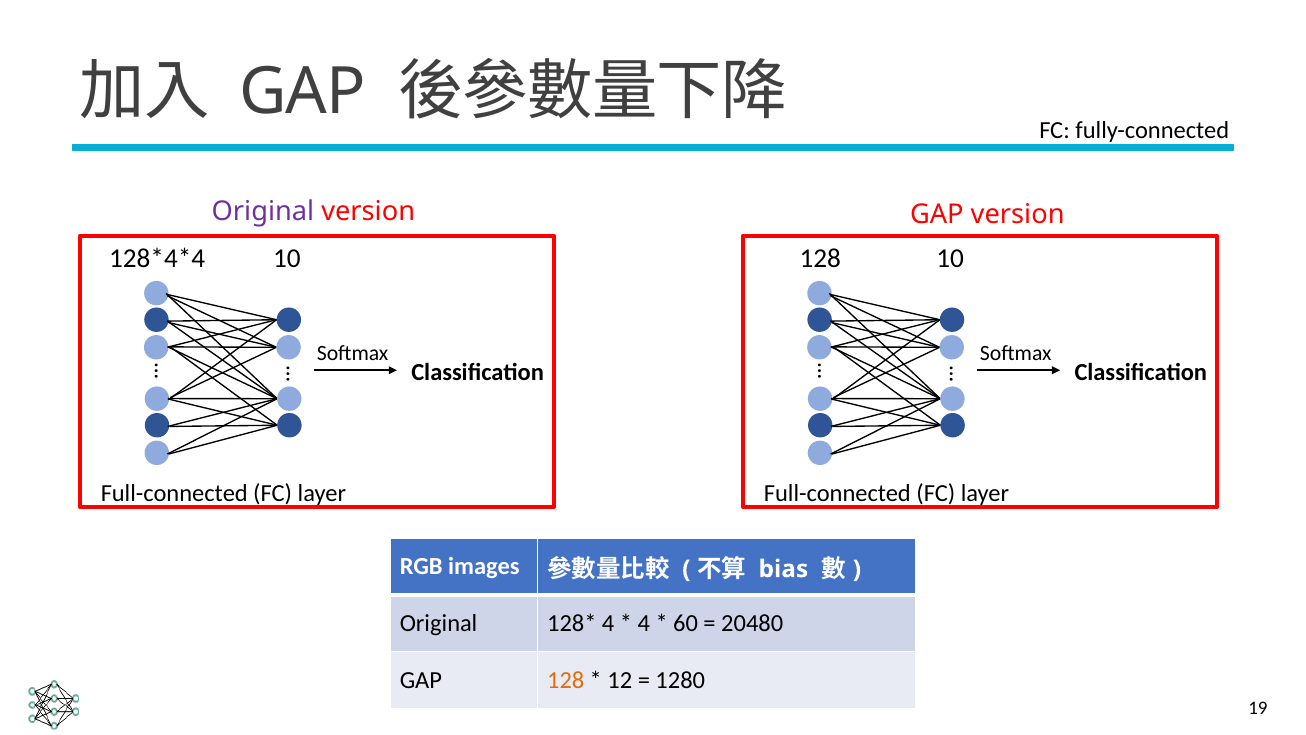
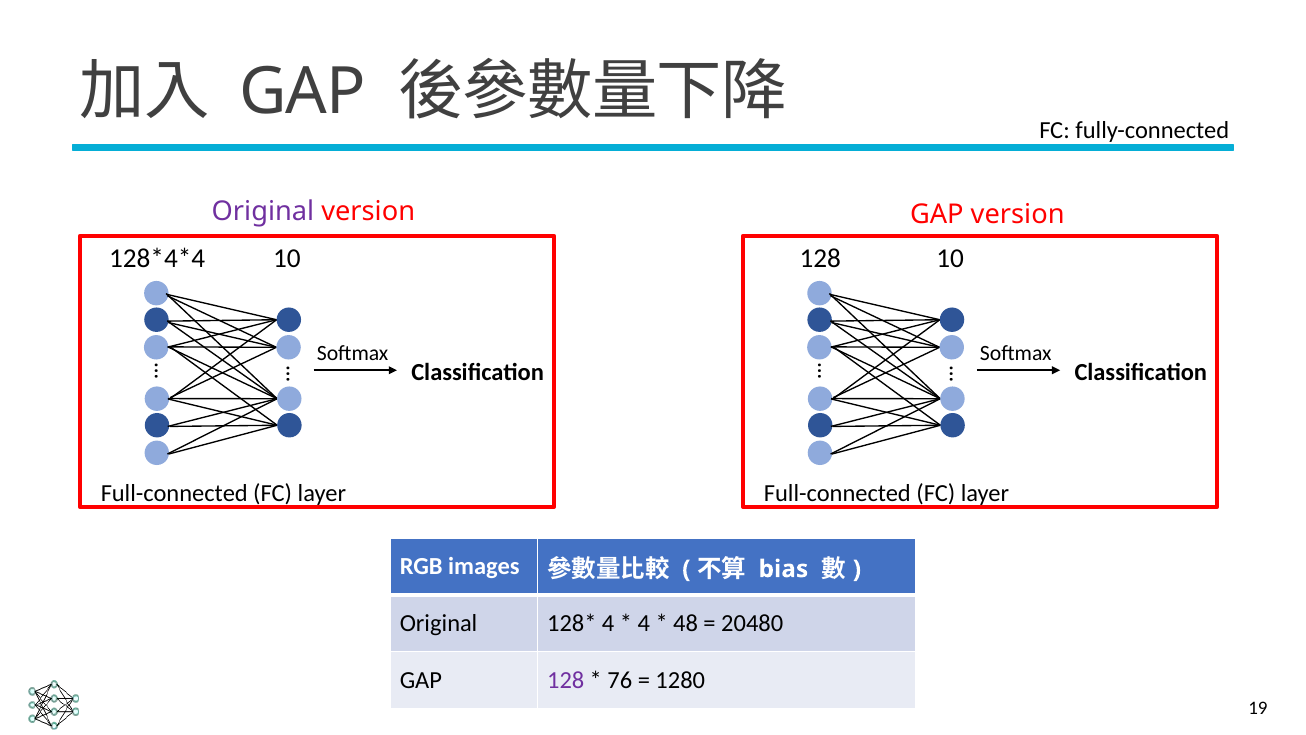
60: 60 -> 48 (686, 623)
128 colour: orange -> purple (566, 680)
12: 12 -> 76 (620, 680)
